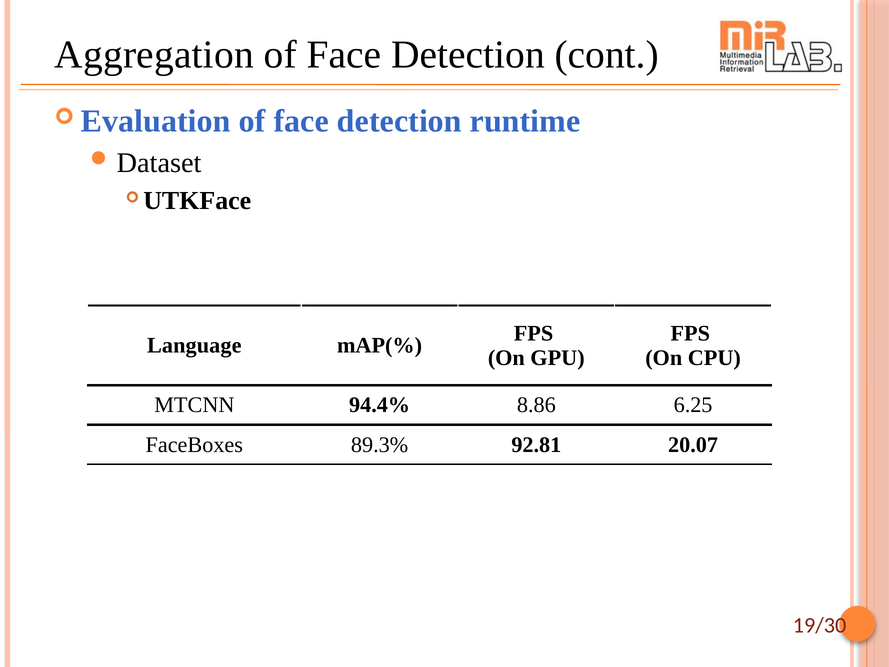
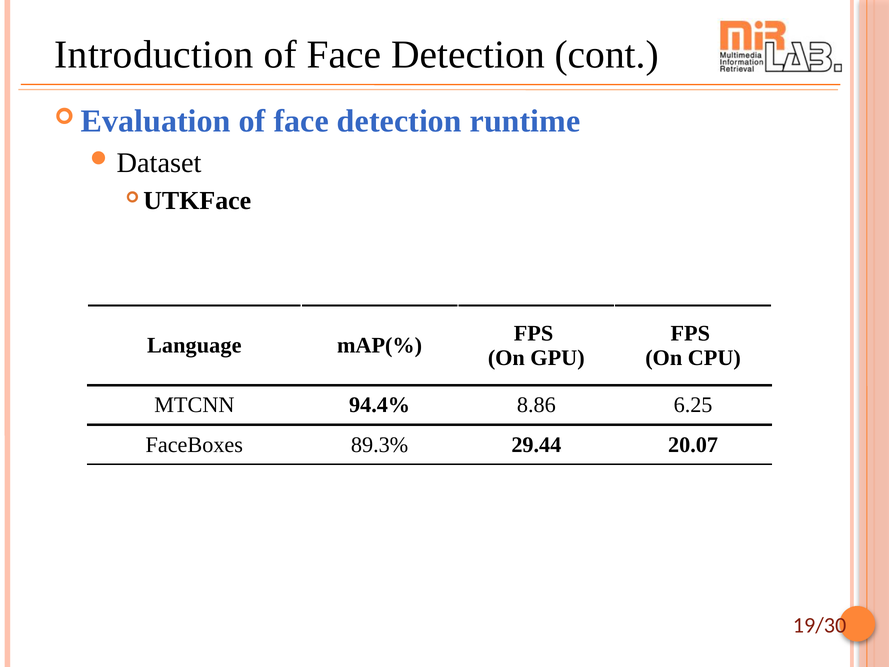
Aggregation: Aggregation -> Introduction (154, 55)
92.81: 92.81 -> 29.44 (536, 445)
